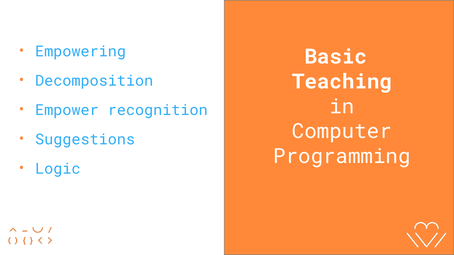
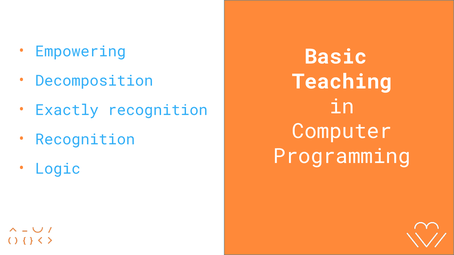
Empower: Empower -> Exactly (67, 110)
Suggestions: Suggestions -> Recognition (85, 140)
